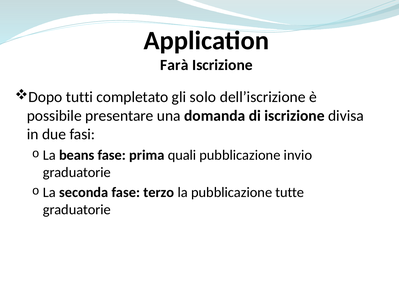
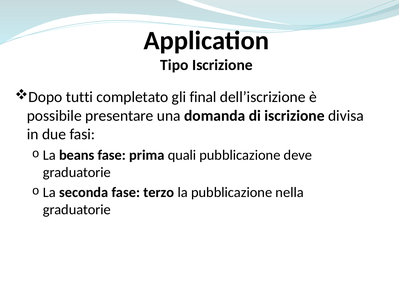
Farà: Farà -> Tipo (174, 65)
solo: solo -> final (203, 97)
invio: invio -> deve (298, 155)
tutte: tutte -> nella (290, 193)
